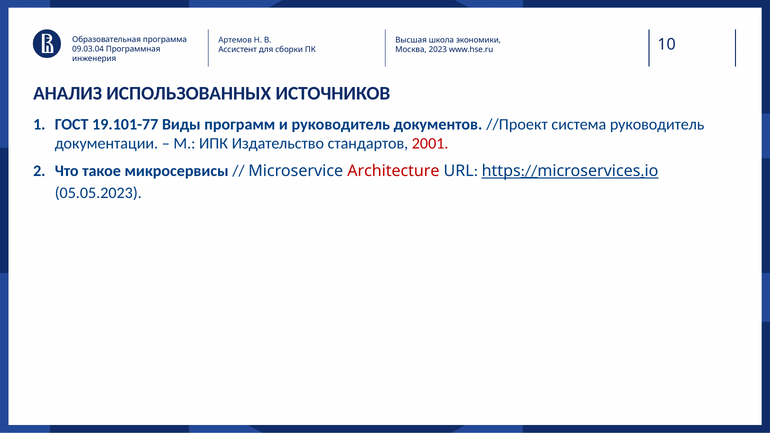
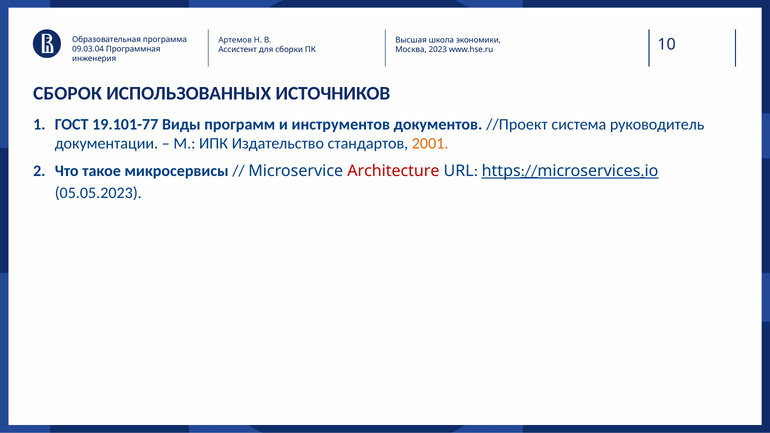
АНАЛИЗ: АНАЛИЗ -> СБОРОК (67, 93)
и руководитель: руководитель -> инструментов (341, 124)
2001 colour: red -> orange (430, 144)
